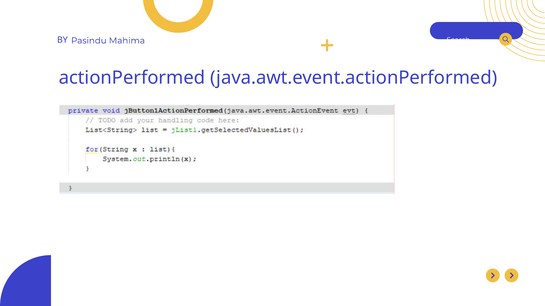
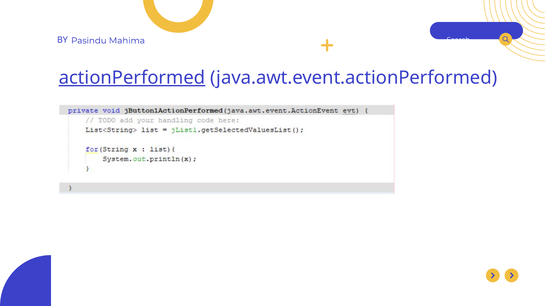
actionPerformed underline: none -> present (132, 78)
